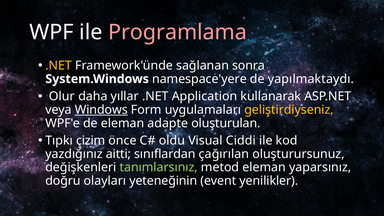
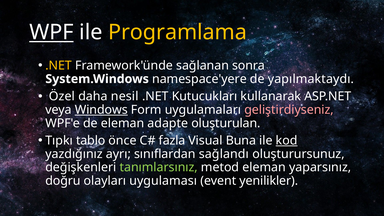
WPF underline: none -> present (51, 32)
Programlama colour: pink -> yellow (178, 32)
Olur: Olur -> Özel (62, 96)
yıllar: yıllar -> nesil (125, 96)
Application: Application -> Kutucukları (205, 96)
geliştirdiyseniz colour: yellow -> pink (289, 110)
çizim: çizim -> tablo (91, 141)
oldu: oldu -> fazla (172, 141)
Ciddi: Ciddi -> Buna (241, 141)
kod underline: none -> present (287, 141)
aitti: aitti -> ayrı (118, 154)
çağırılan: çağırılan -> sağlandı (224, 154)
yeteneğinin: yeteneğinin -> uygulaması (163, 181)
